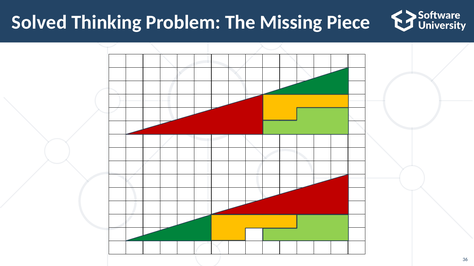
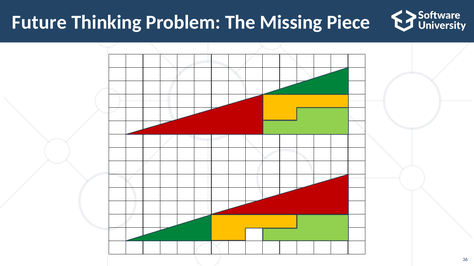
Solved: Solved -> Future (39, 22)
